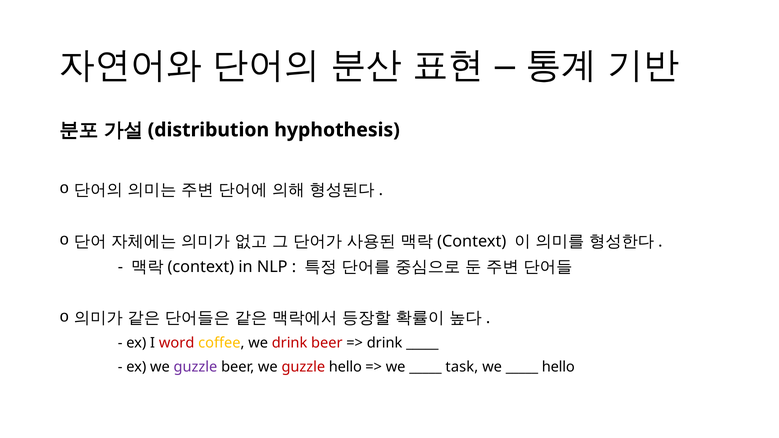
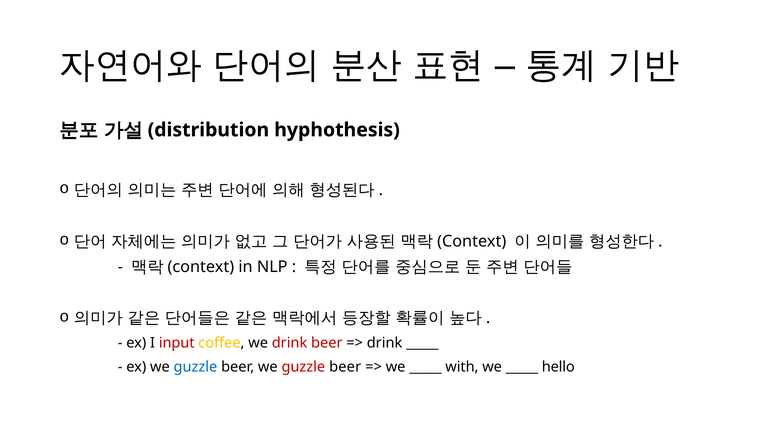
word: word -> input (177, 343)
guzzle colour: purple -> blue (195, 367)
beer we guzzle hello: hello -> beer (345, 367)
task: task -> with (462, 367)
